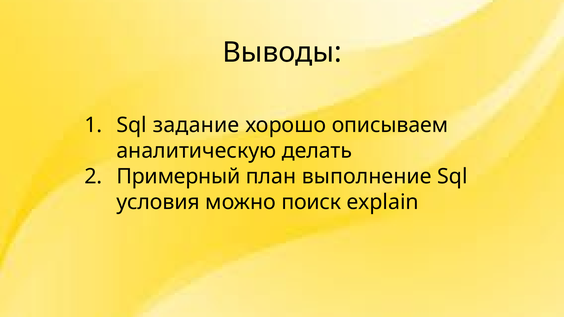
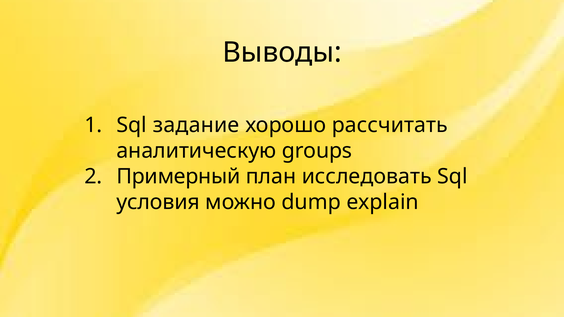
описываем: описываем -> рассчитать (390, 125)
делать: делать -> groups (317, 151)
выполнение: выполнение -> исследовать (367, 177)
поиск: поиск -> dump (311, 202)
